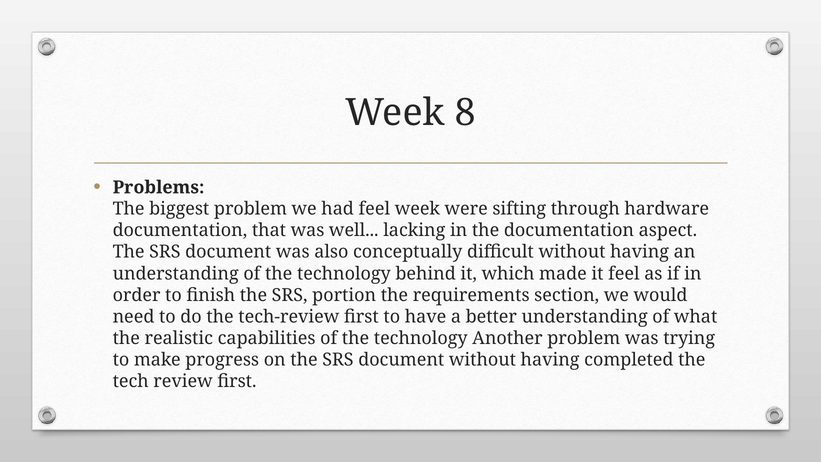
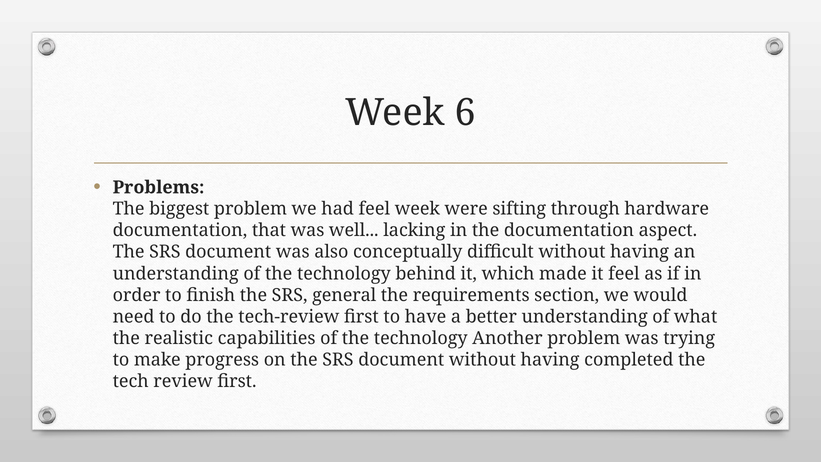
8: 8 -> 6 (465, 113)
portion: portion -> general (344, 295)
